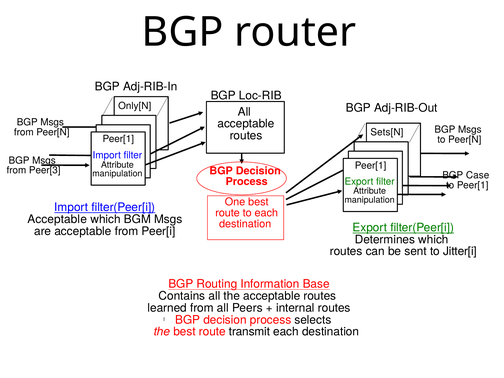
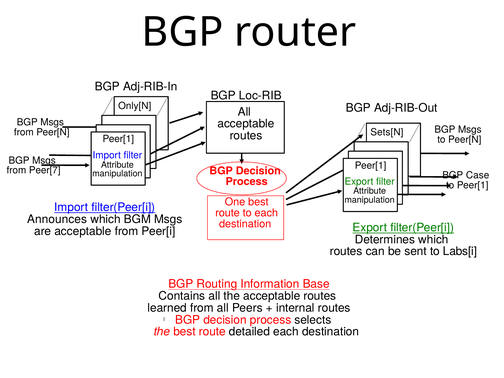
Peer[3: Peer[3 -> Peer[7 (45, 170)
Acceptable: Acceptable -> Announces (57, 219)
Jitter[i: Jitter[i -> Labs[i (460, 251)
transmit: transmit -> detailed (249, 332)
